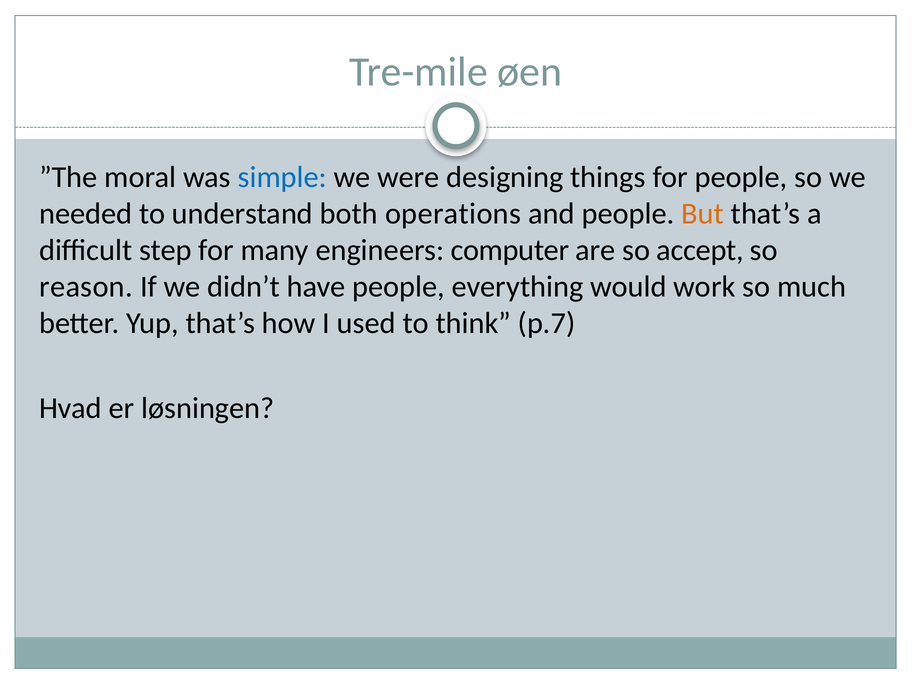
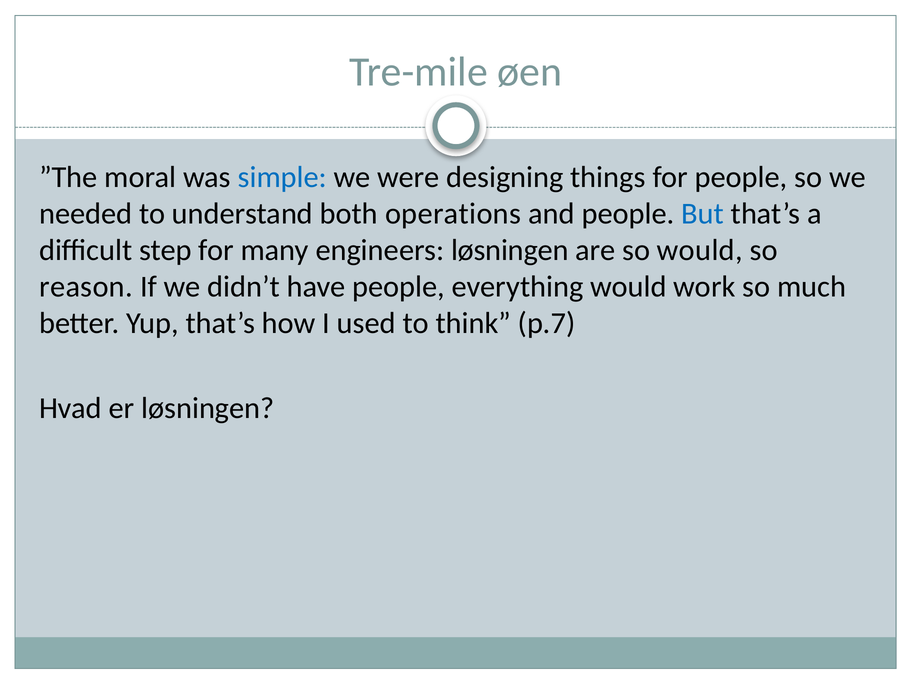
But colour: orange -> blue (703, 214)
engineers computer: computer -> løsningen (510, 250)
so accept: accept -> would (700, 250)
